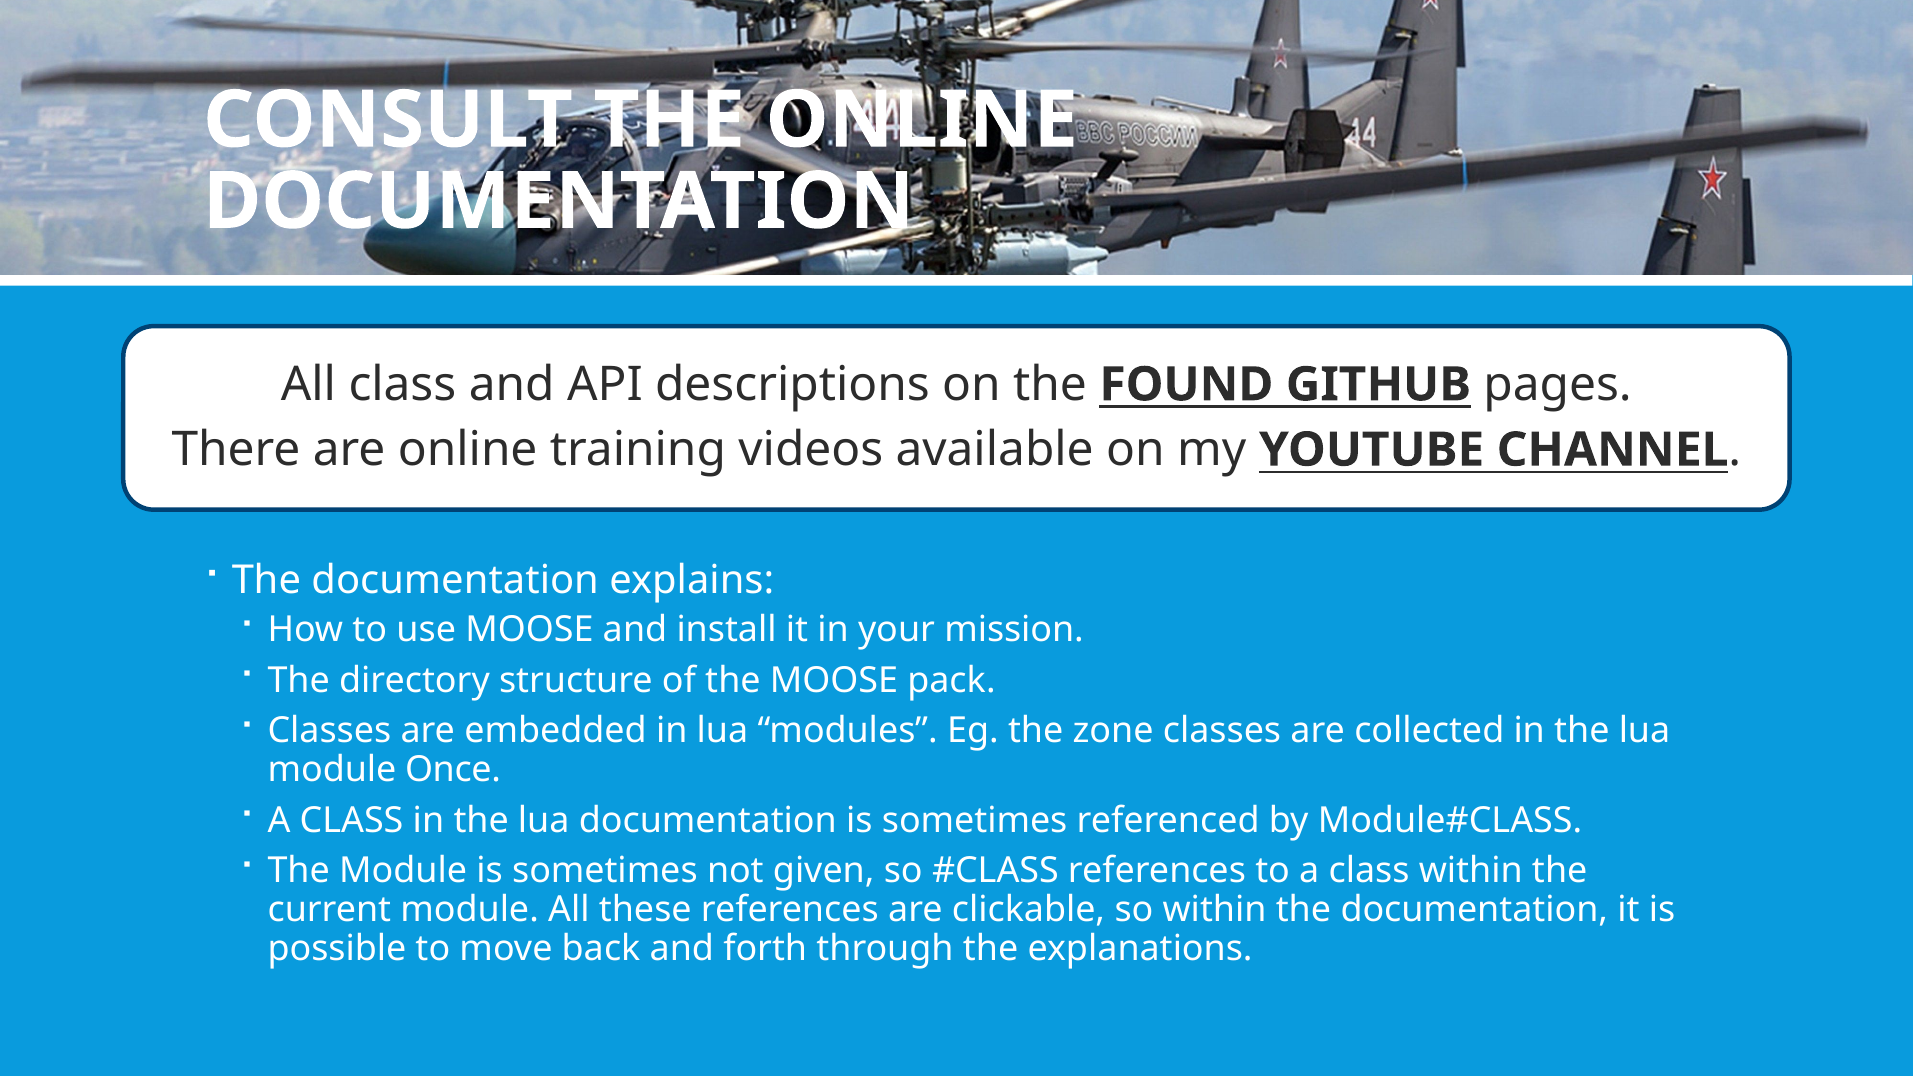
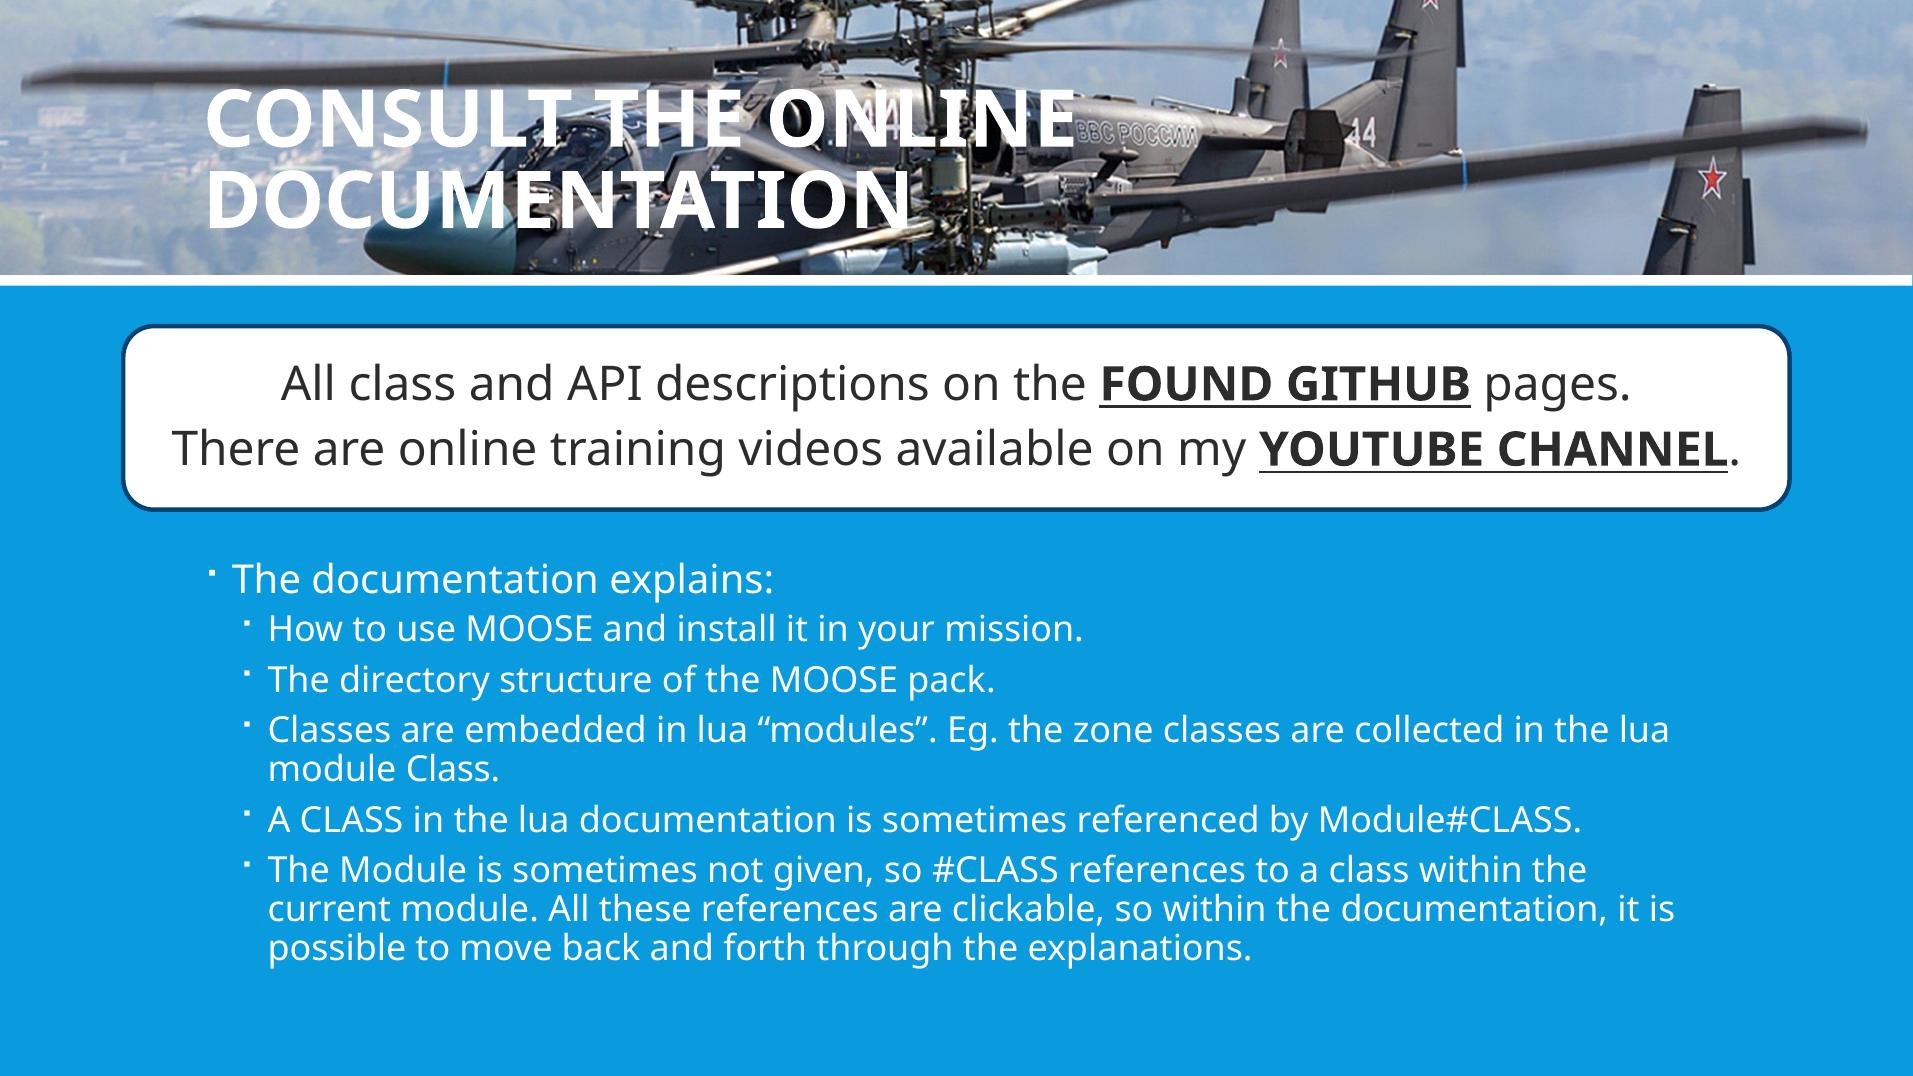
module Once: Once -> Class (453, 770)
